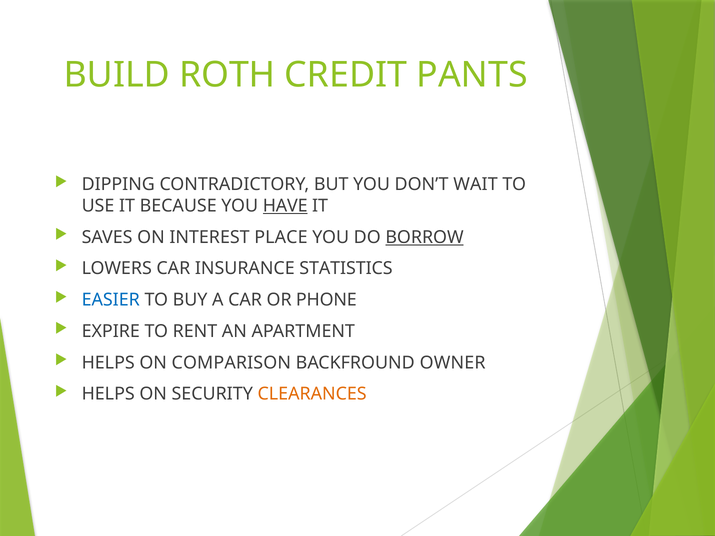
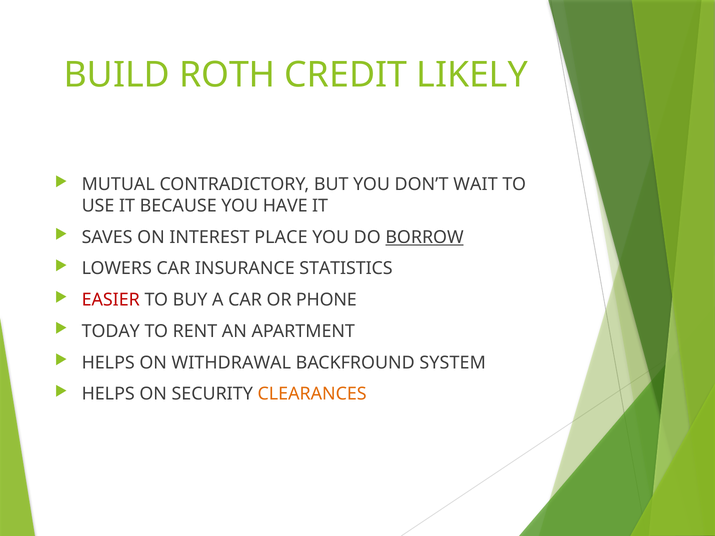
PANTS: PANTS -> LIKELY (472, 75)
DIPPING: DIPPING -> MUTUAL (118, 185)
HAVE underline: present -> none (285, 206)
EASIER colour: blue -> red (111, 300)
EXPIRE: EXPIRE -> TODAY (111, 332)
COMPARISON: COMPARISON -> WITHDRAWAL (231, 363)
OWNER: OWNER -> SYSTEM (453, 363)
